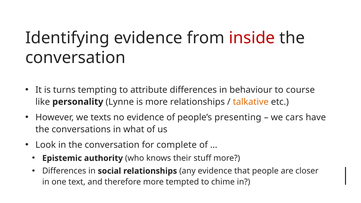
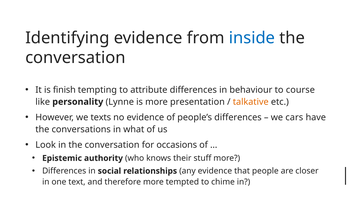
inside colour: red -> blue (252, 38)
turns: turns -> finish (64, 90)
more relationships: relationships -> presentation (197, 102)
people’s presenting: presenting -> differences (238, 117)
complete: complete -> occasions (177, 145)
